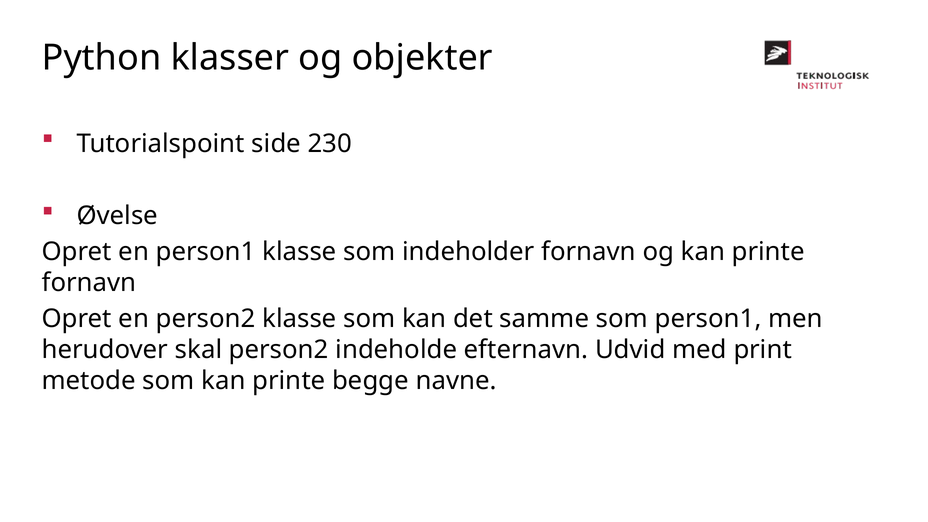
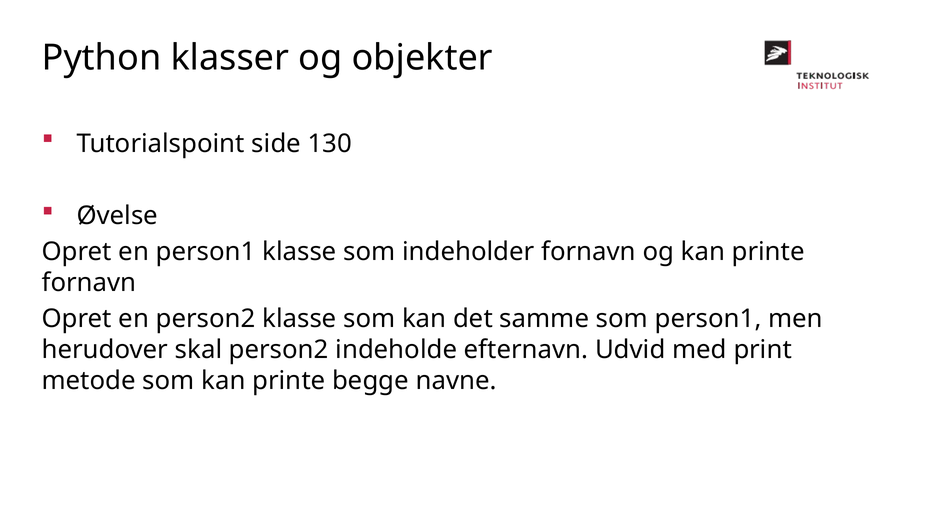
230: 230 -> 130 (330, 144)
